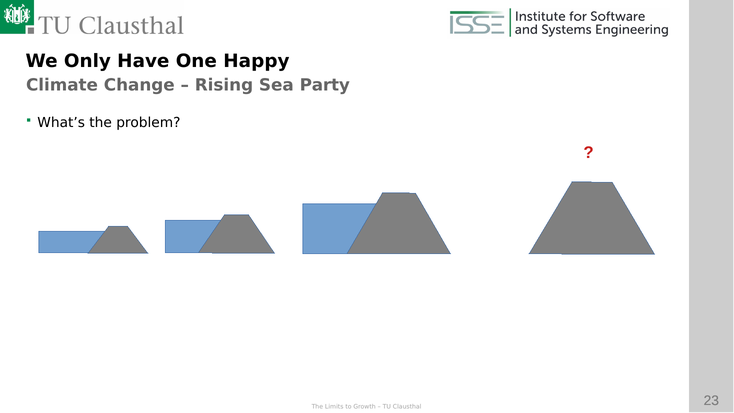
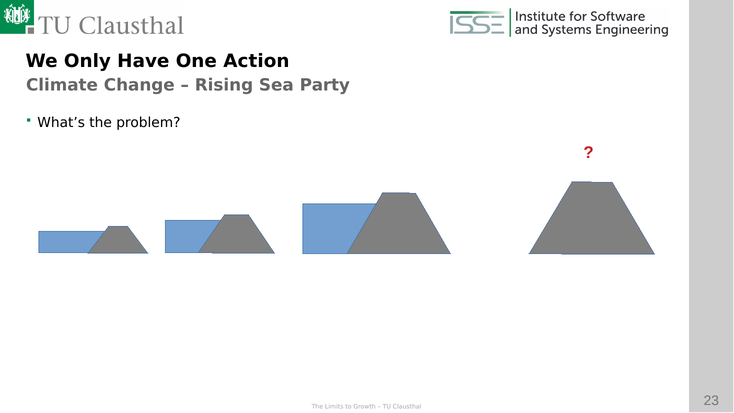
Happy: Happy -> Action (256, 61)
